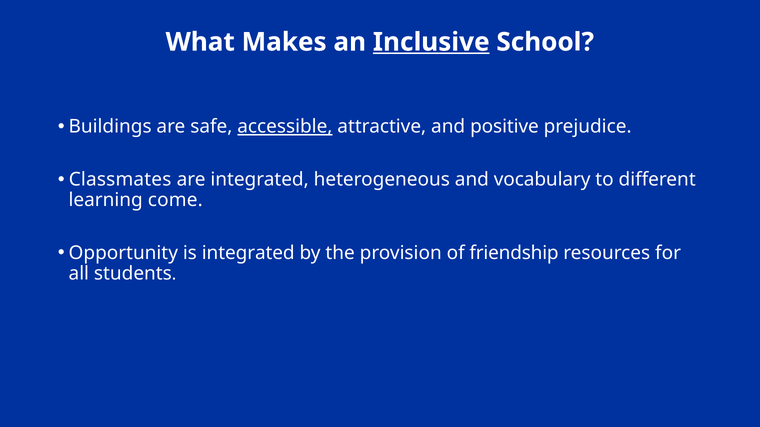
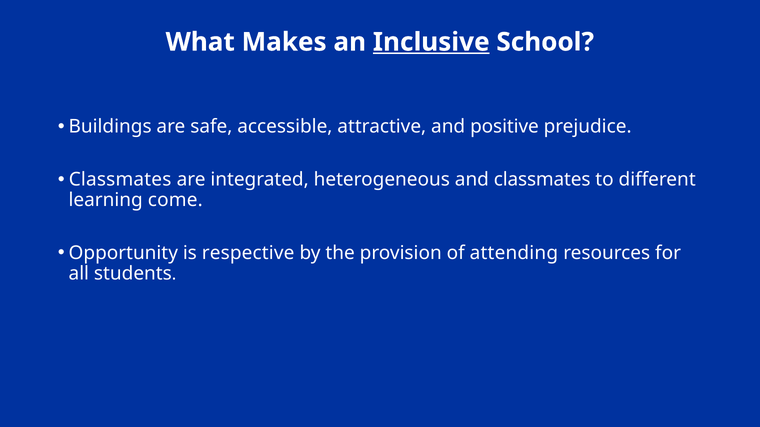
accessible underline: present -> none (285, 127)
and vocabulary: vocabulary -> classmates (542, 180)
is integrated: integrated -> respective (248, 253)
friendship: friendship -> attending (514, 253)
